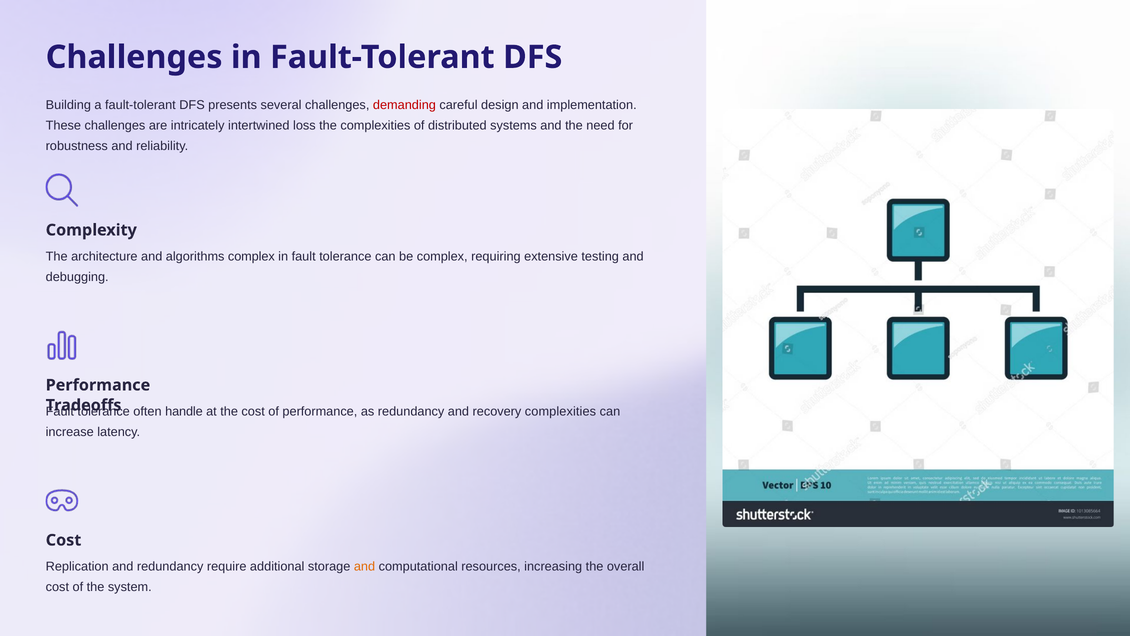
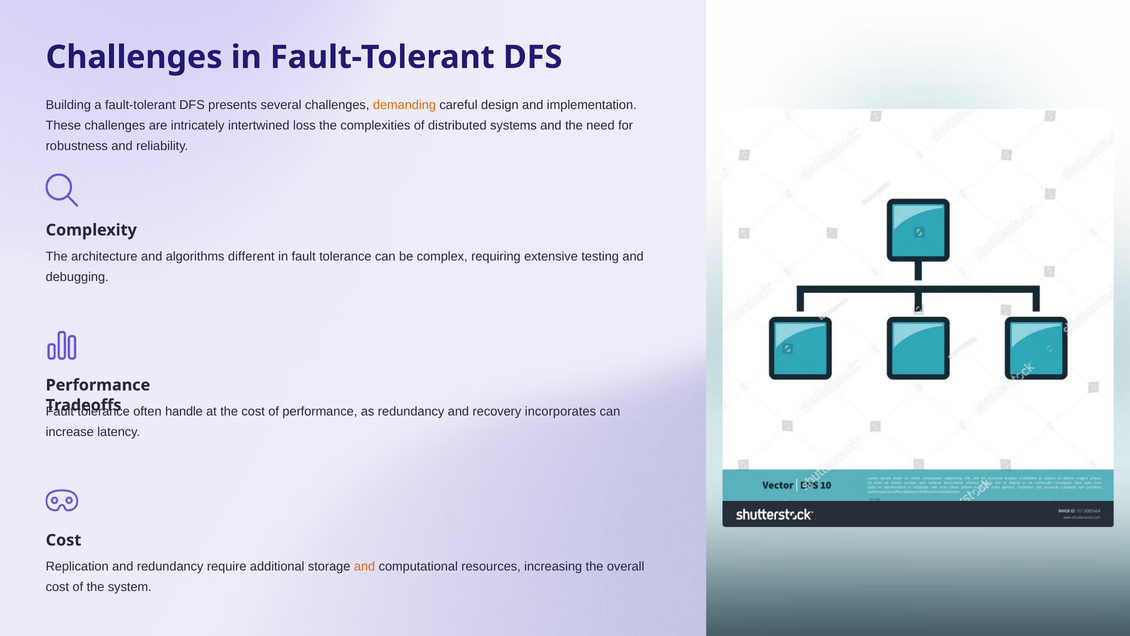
demanding colour: red -> orange (404, 105)
algorithms complex: complex -> different (251, 256)
recovery complexities: complexities -> incorporates (560, 411)
